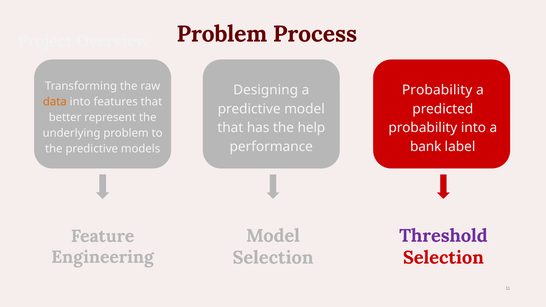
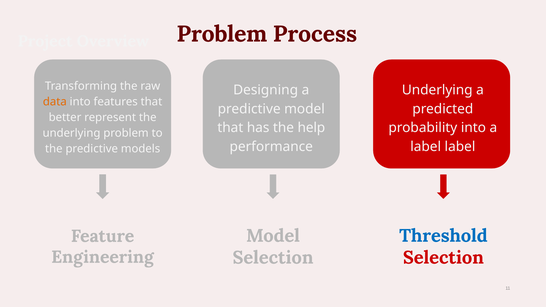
Probability: Probability -> Underlying (437, 90)
bank: bank -> label (426, 147)
Threshold colour: purple -> blue (443, 236)
